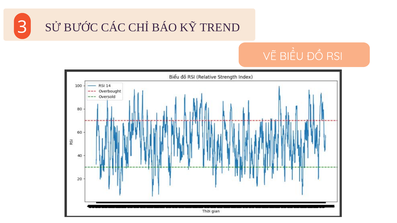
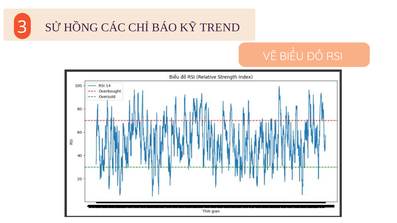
BƯỚC: BƯỚC -> HỒNG (81, 27)
